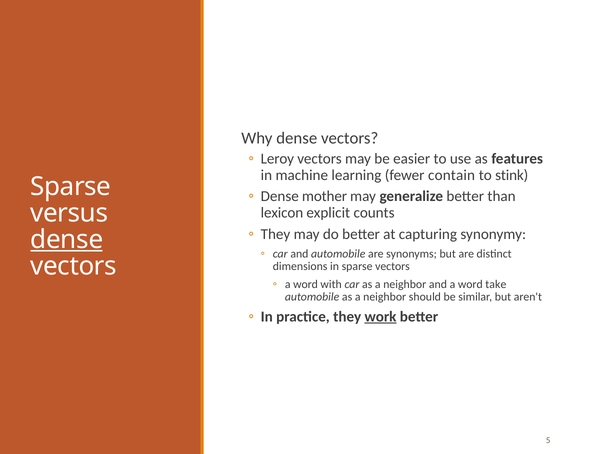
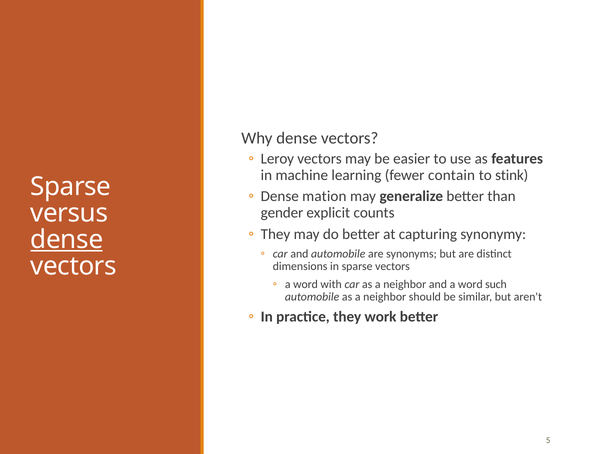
mother: mother -> mation (324, 196)
lexicon: lexicon -> gender (282, 213)
take: take -> such (496, 284)
work underline: present -> none (381, 317)
